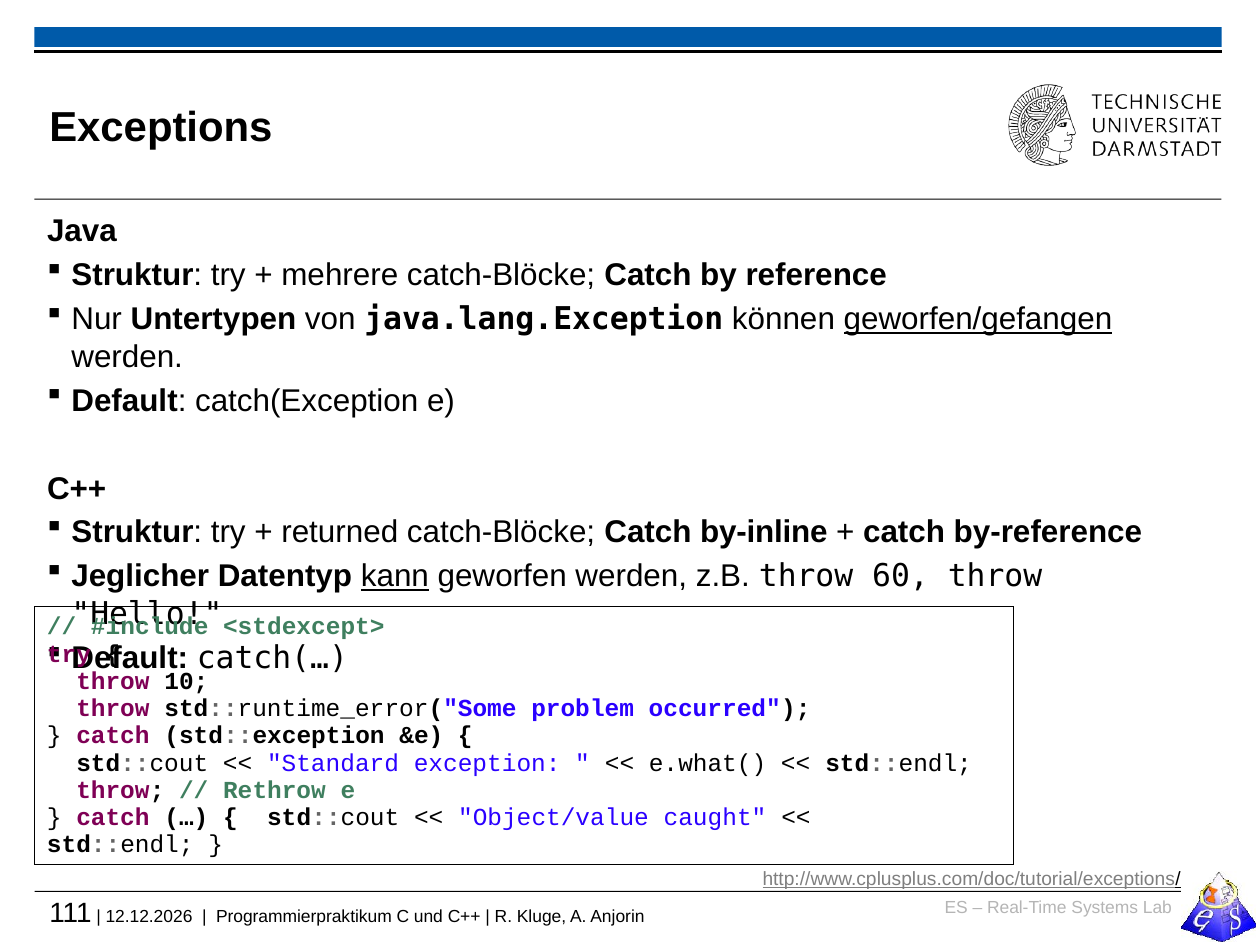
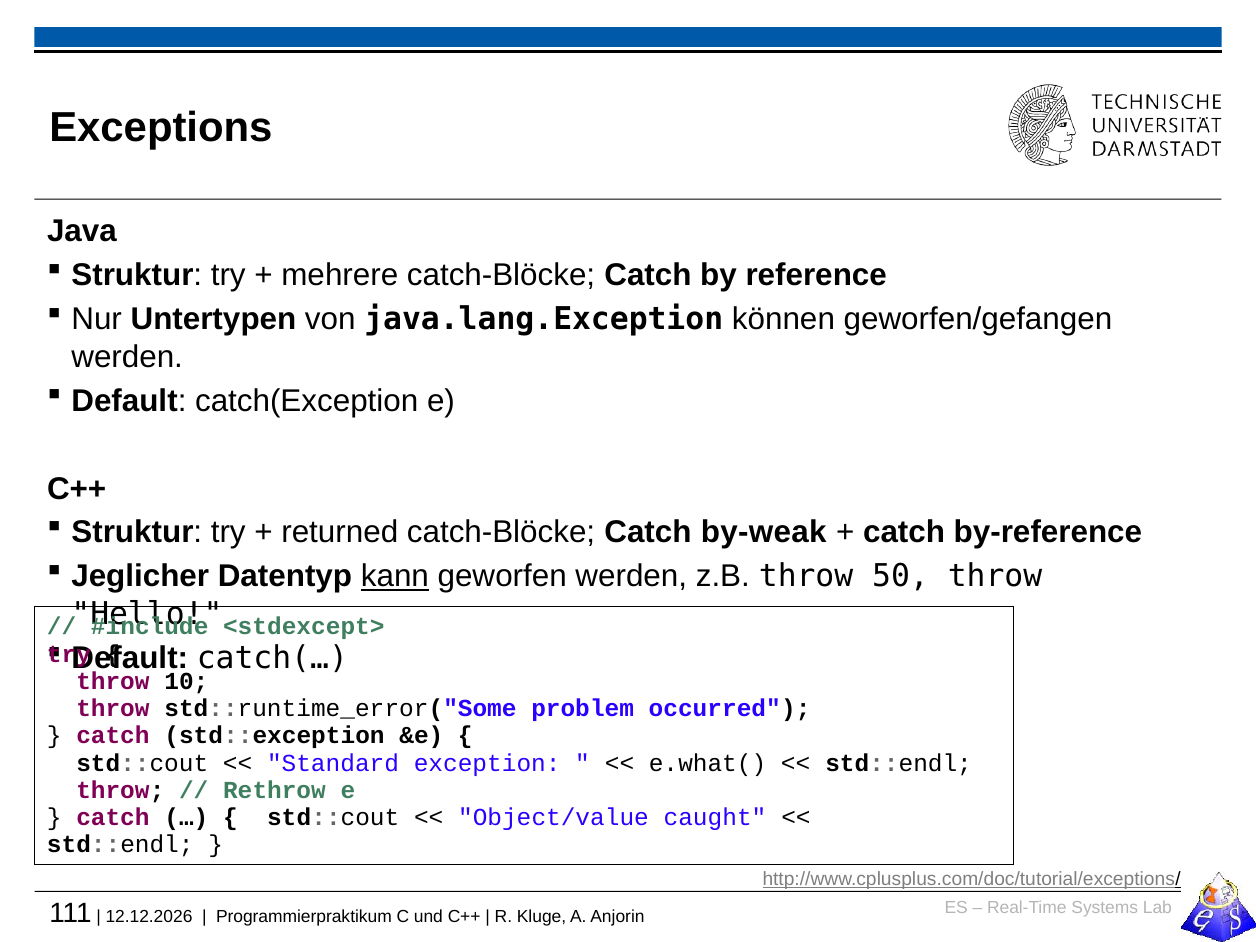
geworfen/gefangen underline: present -> none (978, 319)
by-inline: by-inline -> by-weak (764, 533)
60: 60 -> 50 (901, 577)
